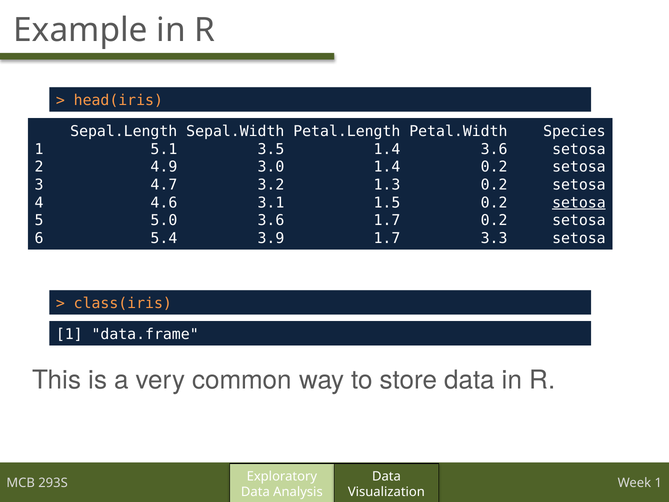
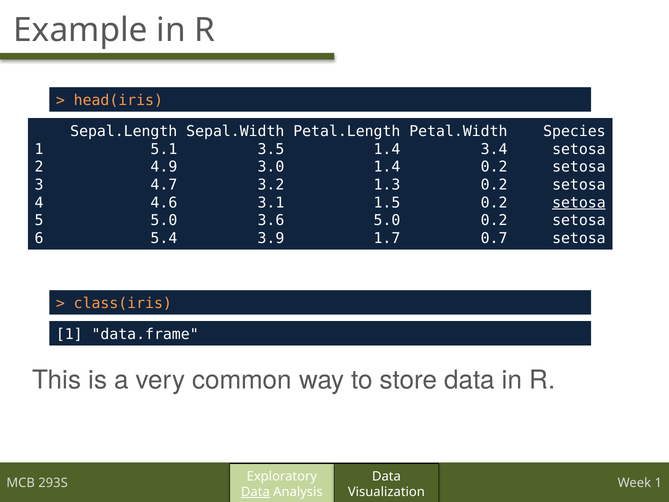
1.4 3.6: 3.6 -> 3.4 (494, 149)
3.6 1.7: 1.7 -> 5.0 (387, 220)
3.3: 3.3 -> 0.7 (494, 238)
Data underline: none -> present (255, 492)
